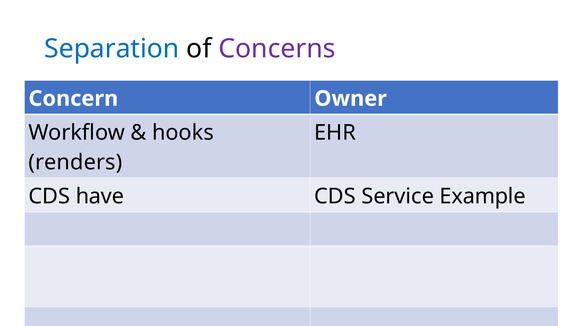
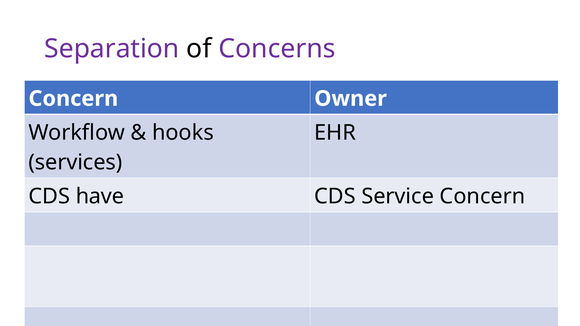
Separation colour: blue -> purple (112, 49)
renders: renders -> services (75, 162)
Service Example: Example -> Concern (482, 196)
